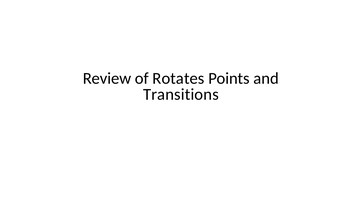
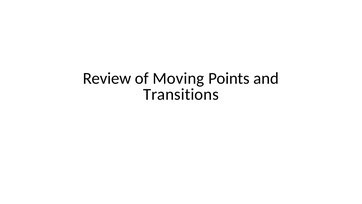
Rotates: Rotates -> Moving (178, 78)
